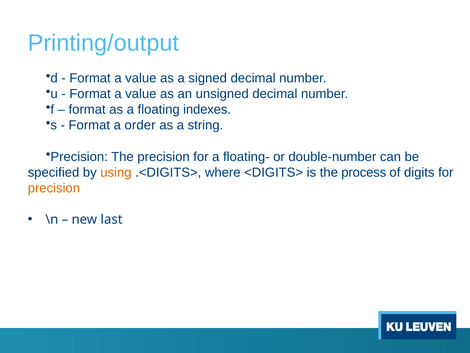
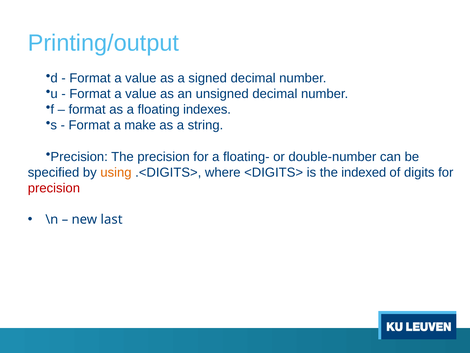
order: order -> make (140, 125)
process: process -> indexed (364, 172)
precision colour: orange -> red (54, 188)
